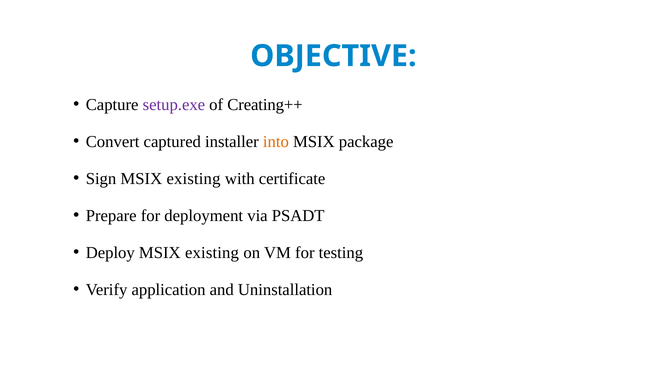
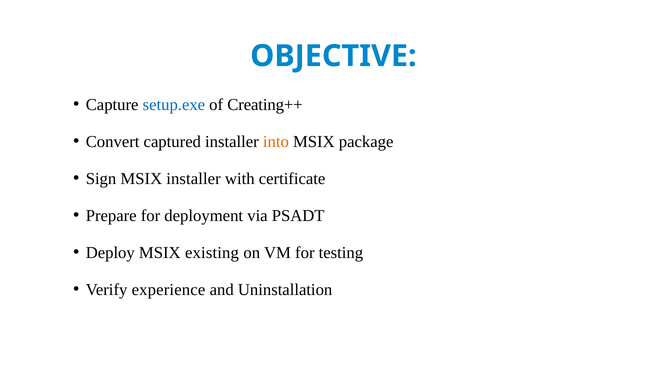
setup.exe colour: purple -> blue (174, 105)
Sign MSIX existing: existing -> installer (194, 179)
application: application -> experience (168, 290)
